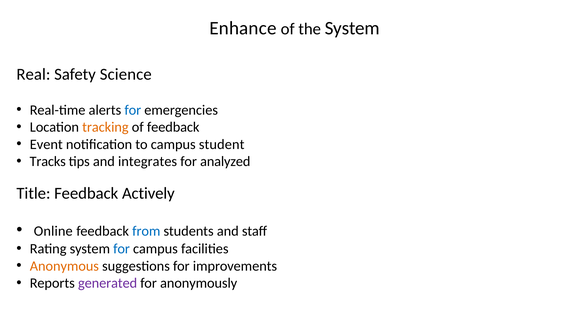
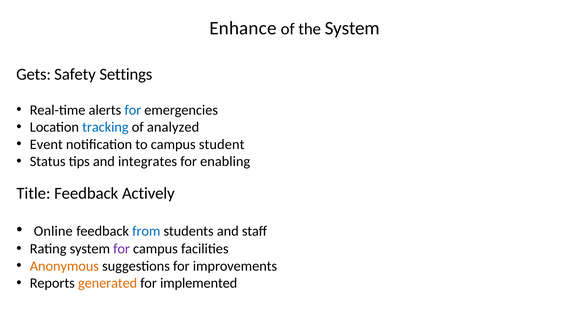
Real: Real -> Gets (34, 74)
Science: Science -> Settings (126, 74)
tracking colour: orange -> blue (105, 127)
of feedback: feedback -> analyzed (173, 127)
Tracks: Tracks -> Status (48, 161)
analyzed: analyzed -> enabling (225, 161)
for colour: blue -> purple (122, 249)
generated colour: purple -> orange (108, 283)
anonymously: anonymously -> implemented (199, 283)
